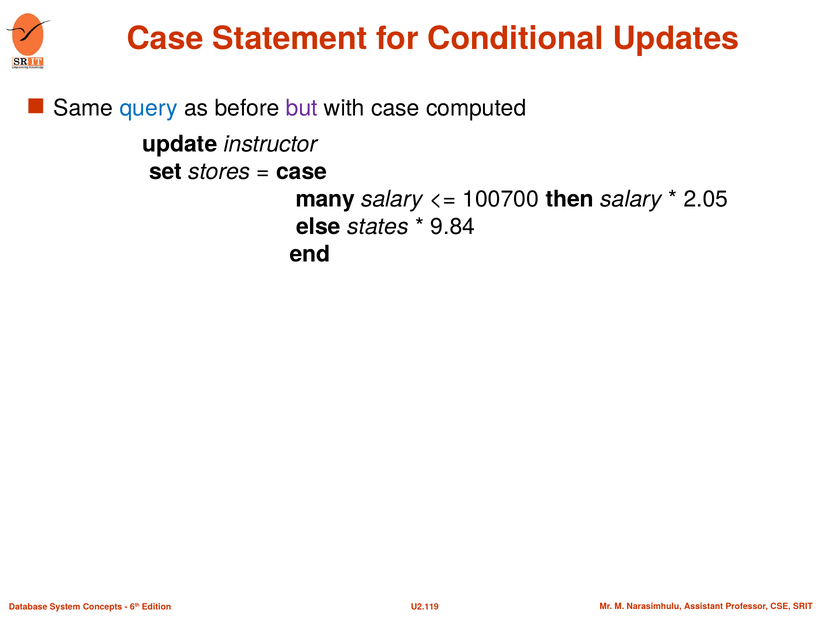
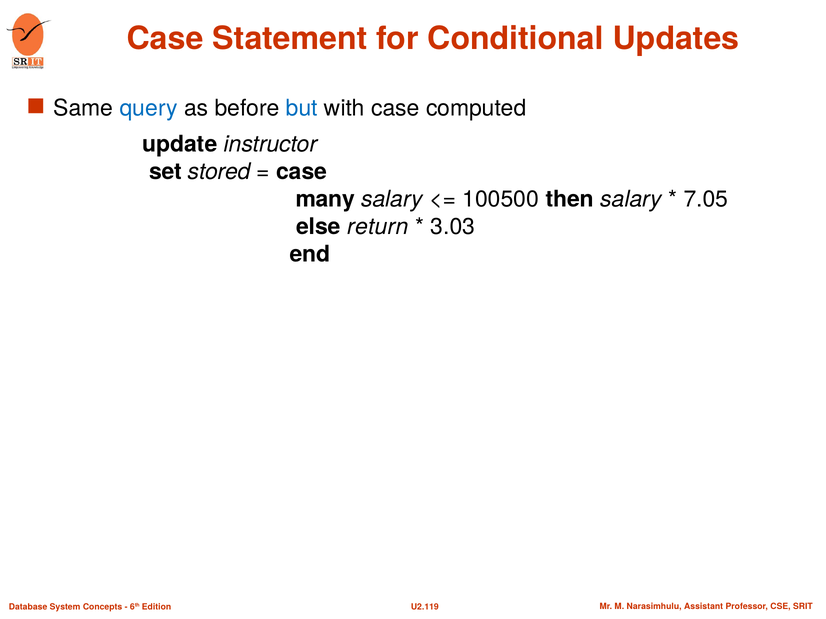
but colour: purple -> blue (302, 108)
stores: stores -> stored (219, 172)
100700: 100700 -> 100500 (501, 199)
2.05: 2.05 -> 7.05 (706, 199)
states: states -> return (378, 227)
9.84: 9.84 -> 3.03 (453, 227)
